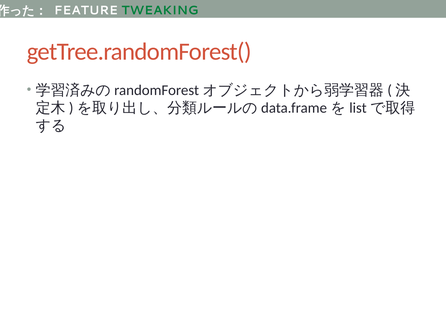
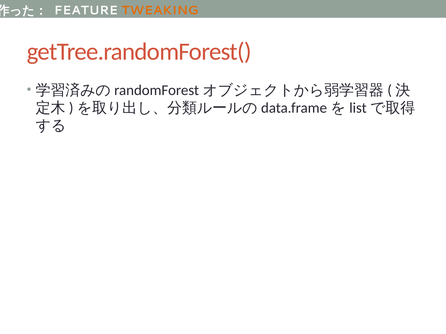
TWEAKING colour: green -> orange (160, 11)
